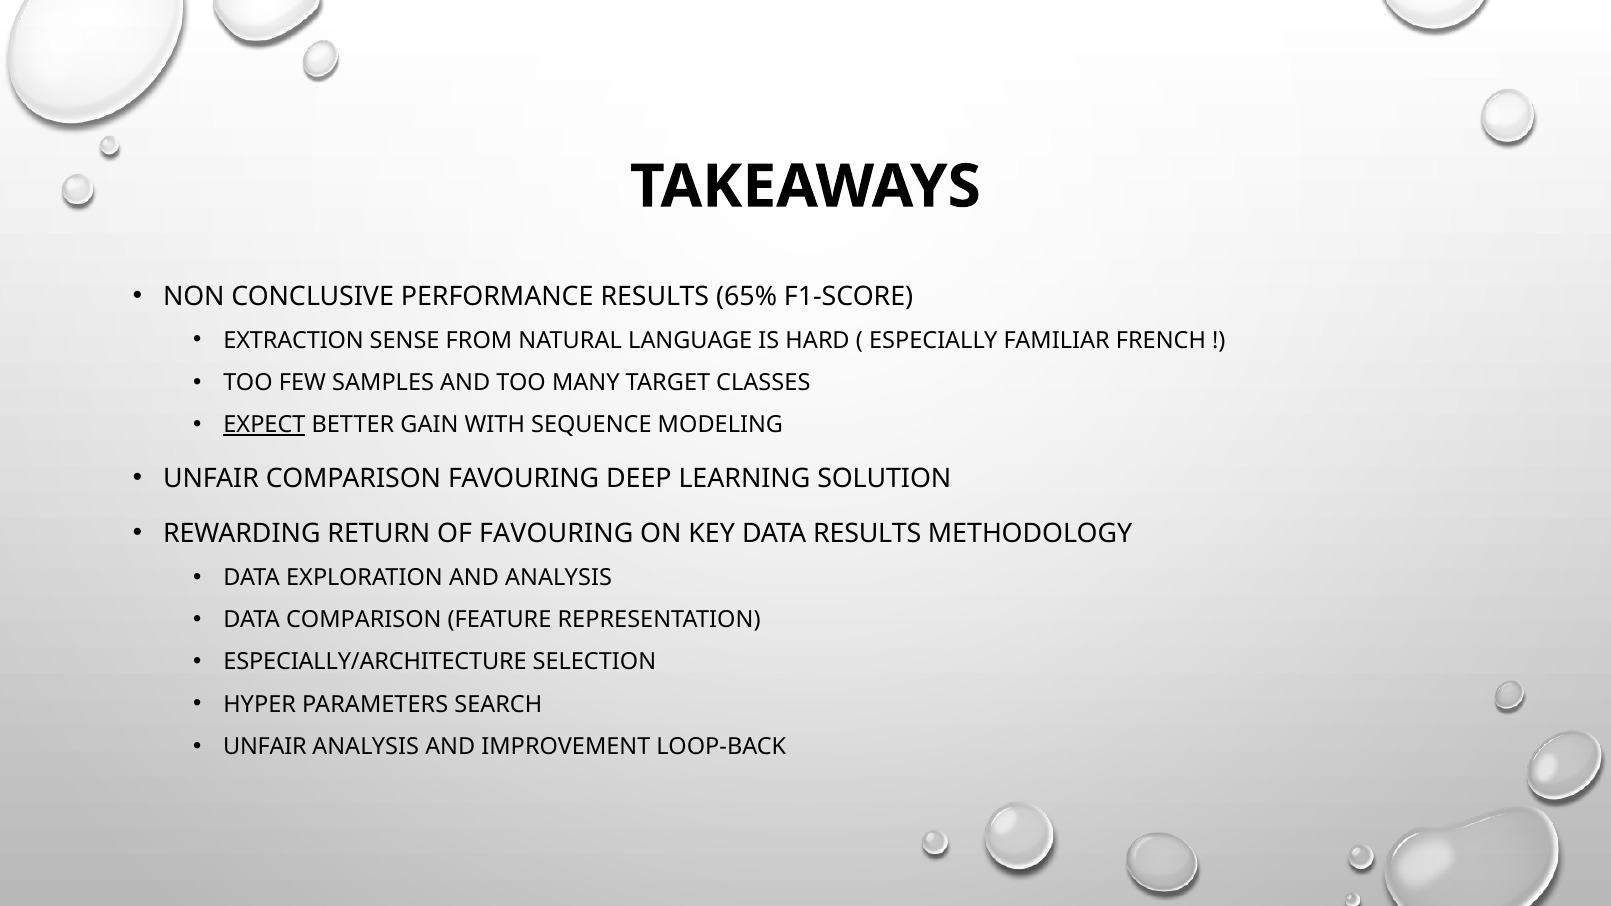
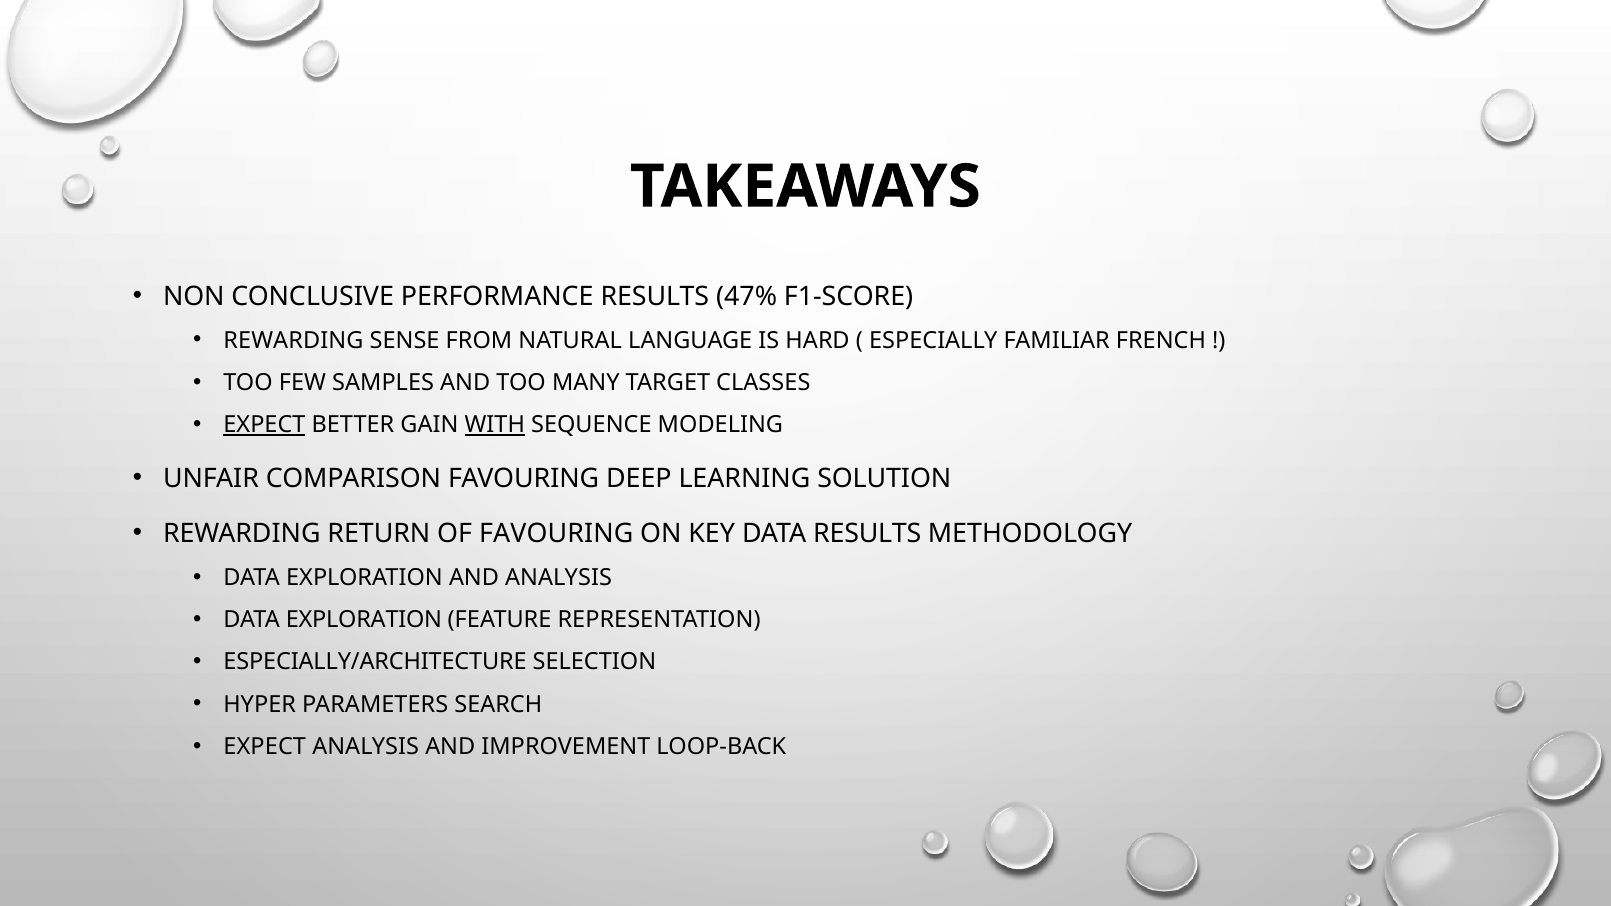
65%: 65% -> 47% (747, 296)
EXTRACTION: EXTRACTION -> REWARDING (293, 340)
WITH underline: none -> present (495, 425)
COMPARISON: COMPARISON -> EXPLORATION (364, 620)
UNFAIR: UNFAIR -> EXPECT (265, 747)
